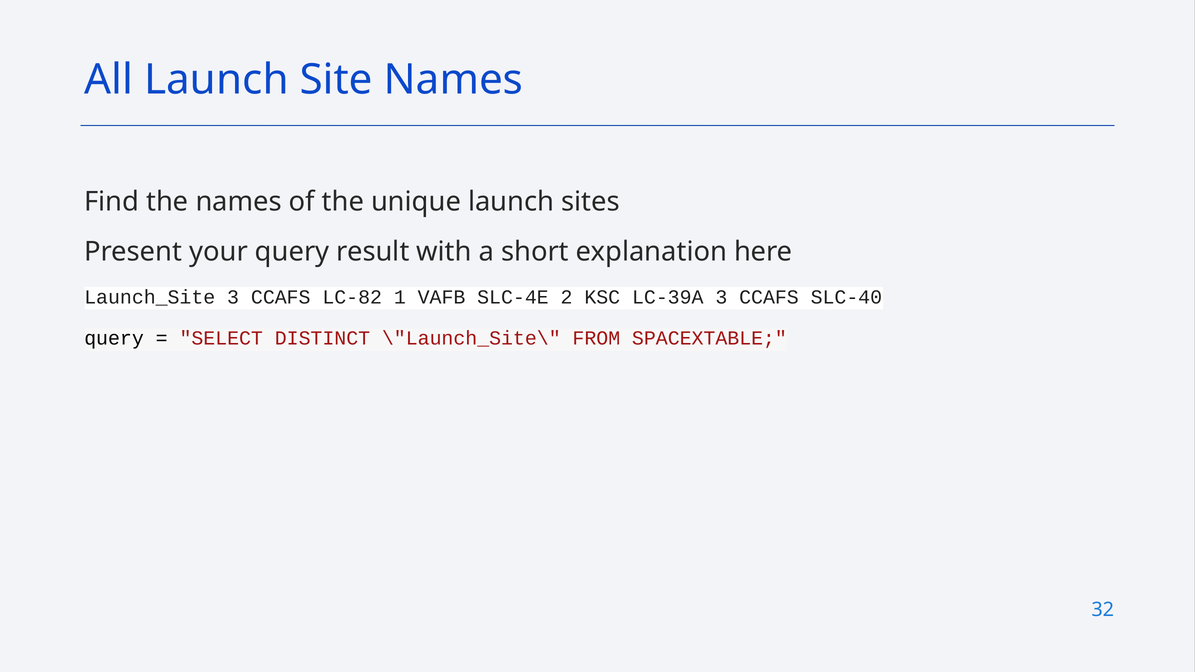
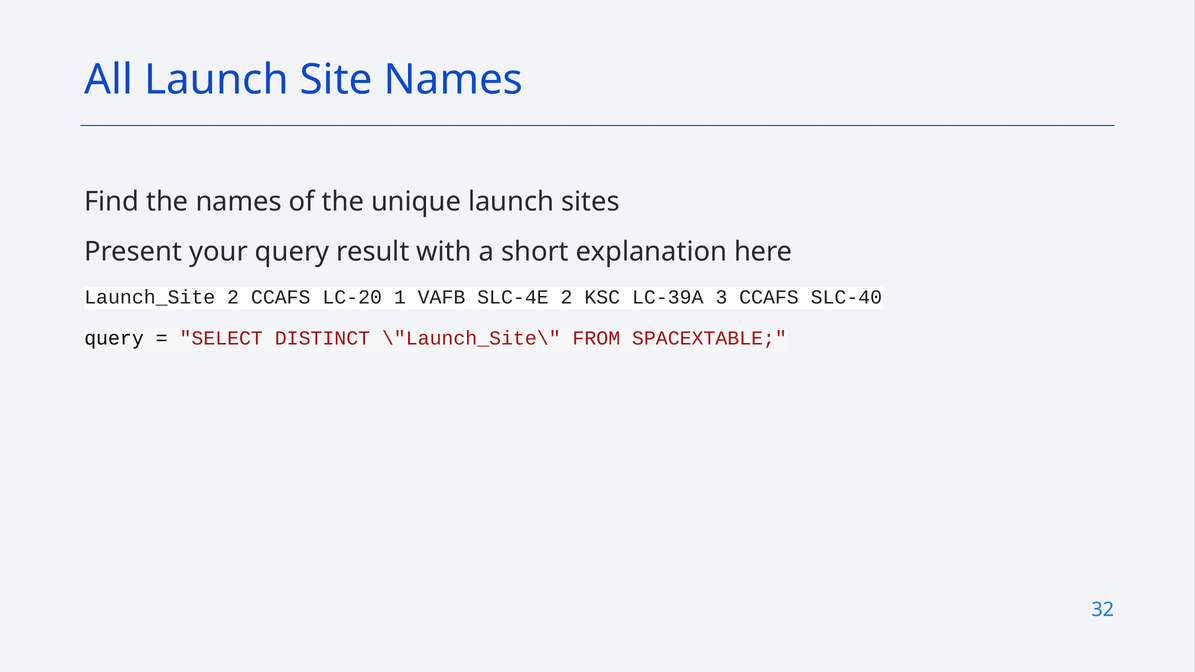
Launch_Site 3: 3 -> 2 (233, 297)
LC-82: LC-82 -> LC-20 (352, 297)
